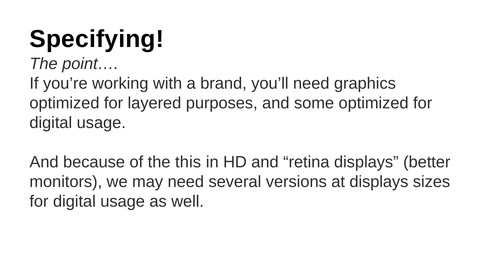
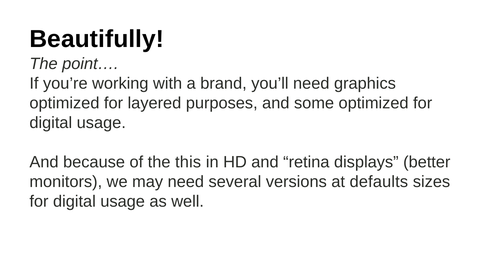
Specifying: Specifying -> Beautifully (97, 39)
at displays: displays -> defaults (379, 182)
